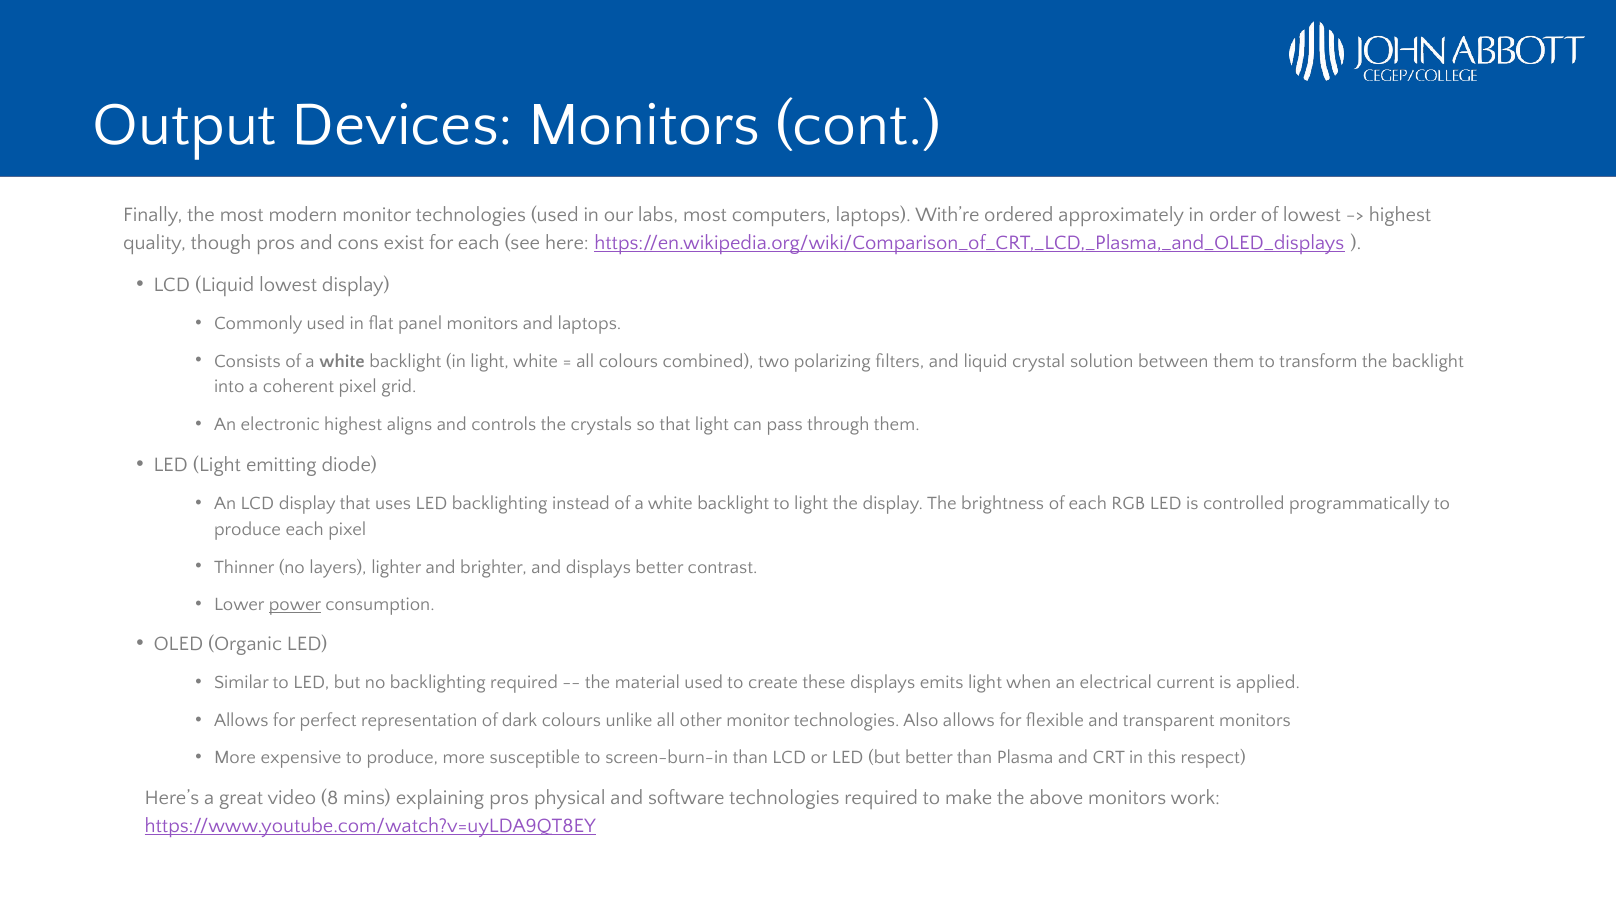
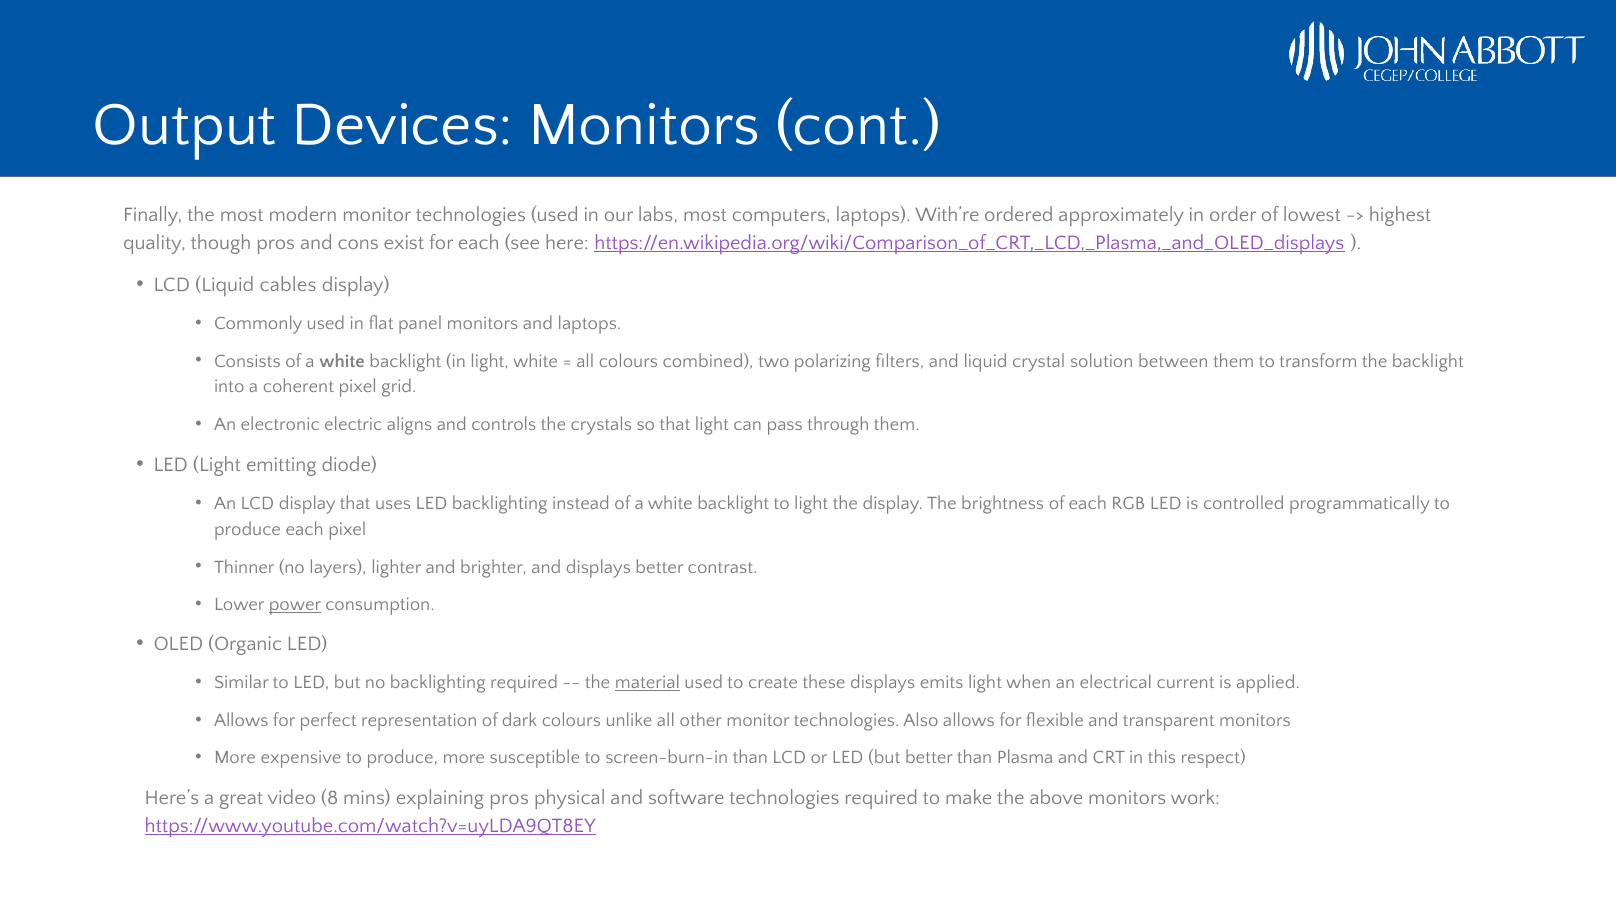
Liquid lowest: lowest -> cables (288, 285)
electronic highest: highest -> electric (353, 424)
material underline: none -> present (647, 682)
